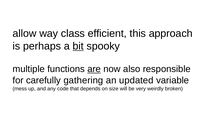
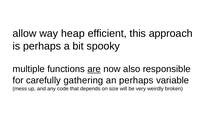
class: class -> heap (73, 34)
bit underline: present -> none (78, 46)
an updated: updated -> perhaps (136, 80)
